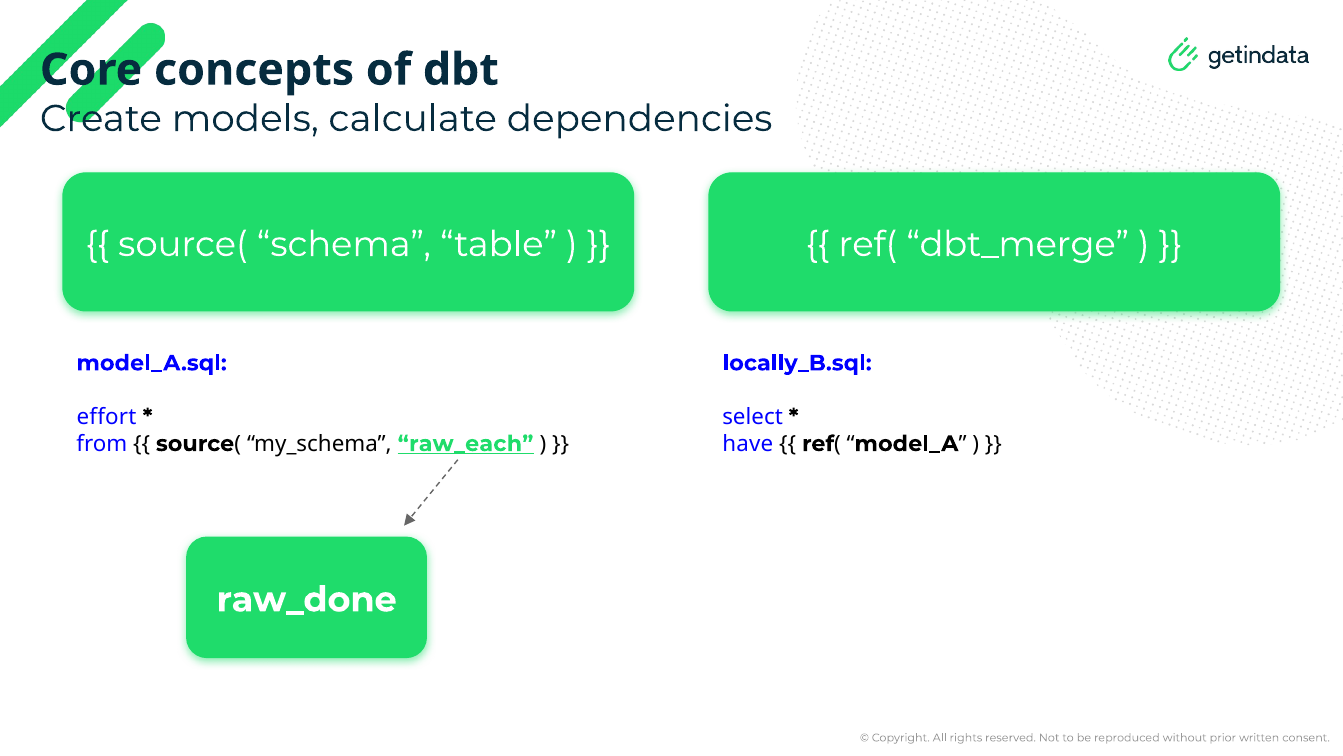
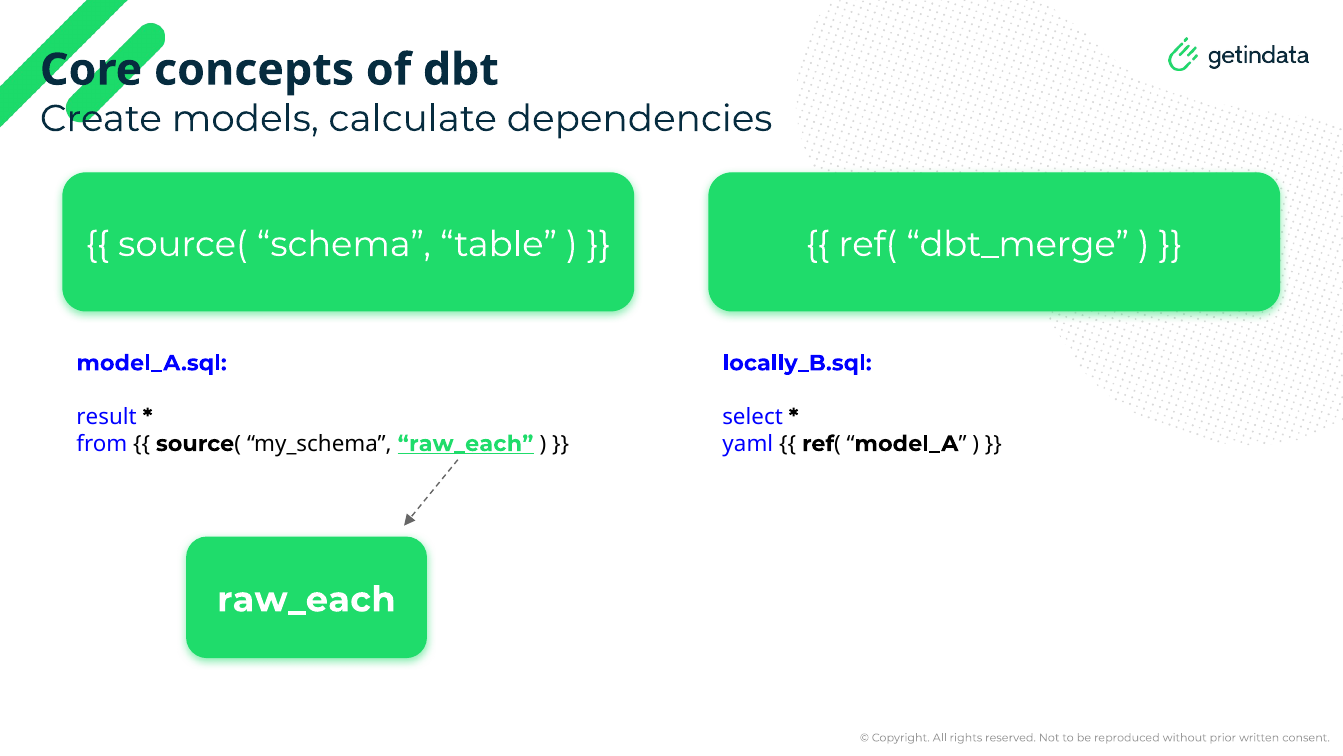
effort: effort -> result (107, 417)
have: have -> yaml (748, 443)
raw_done: raw_done -> raw_each (306, 599)
